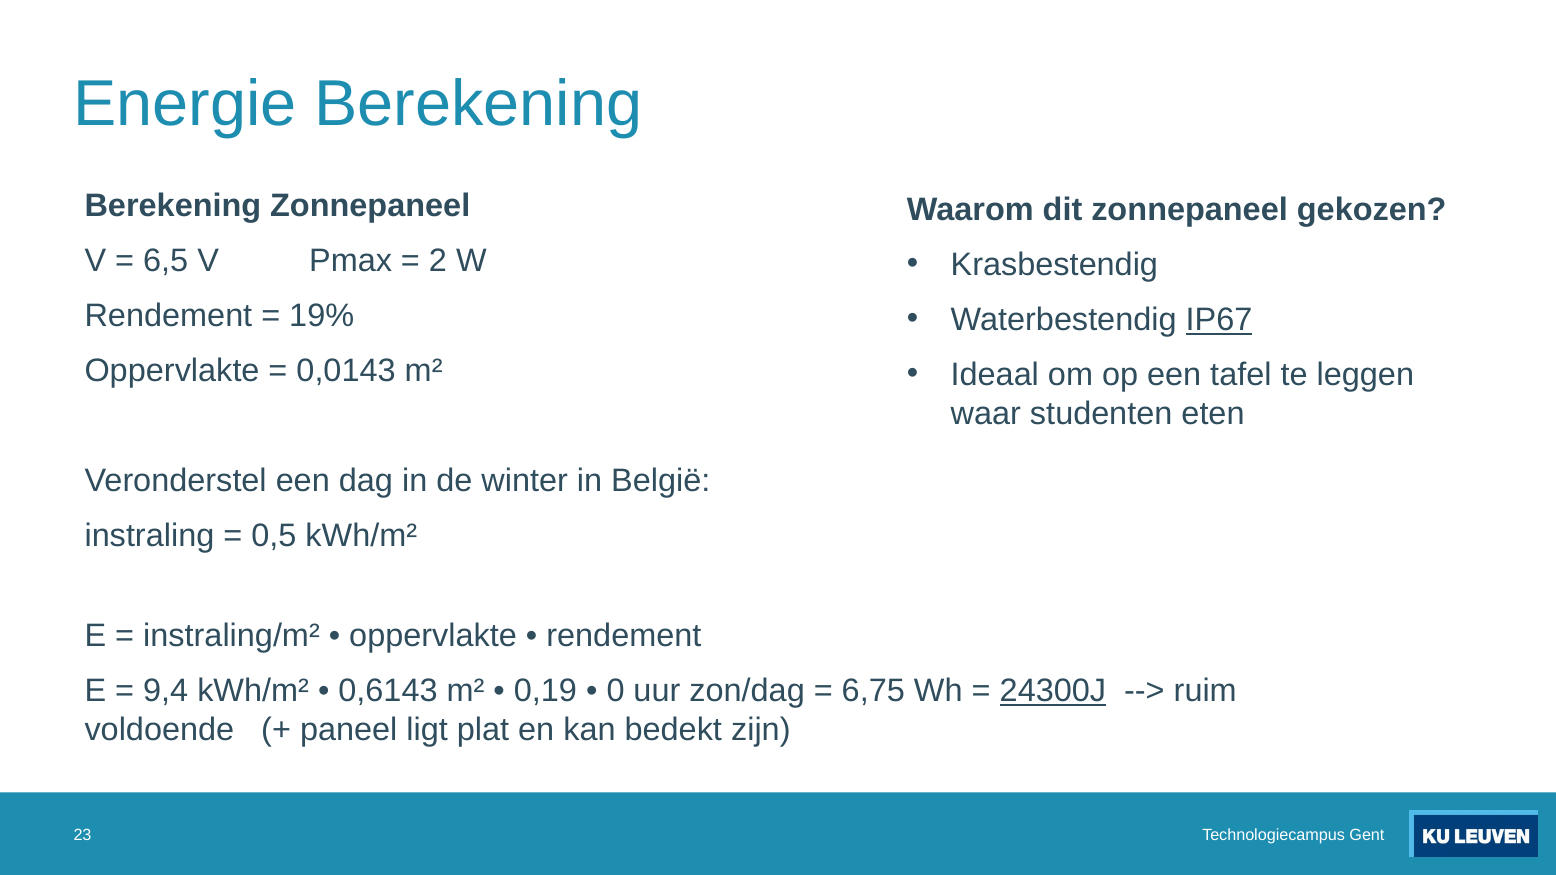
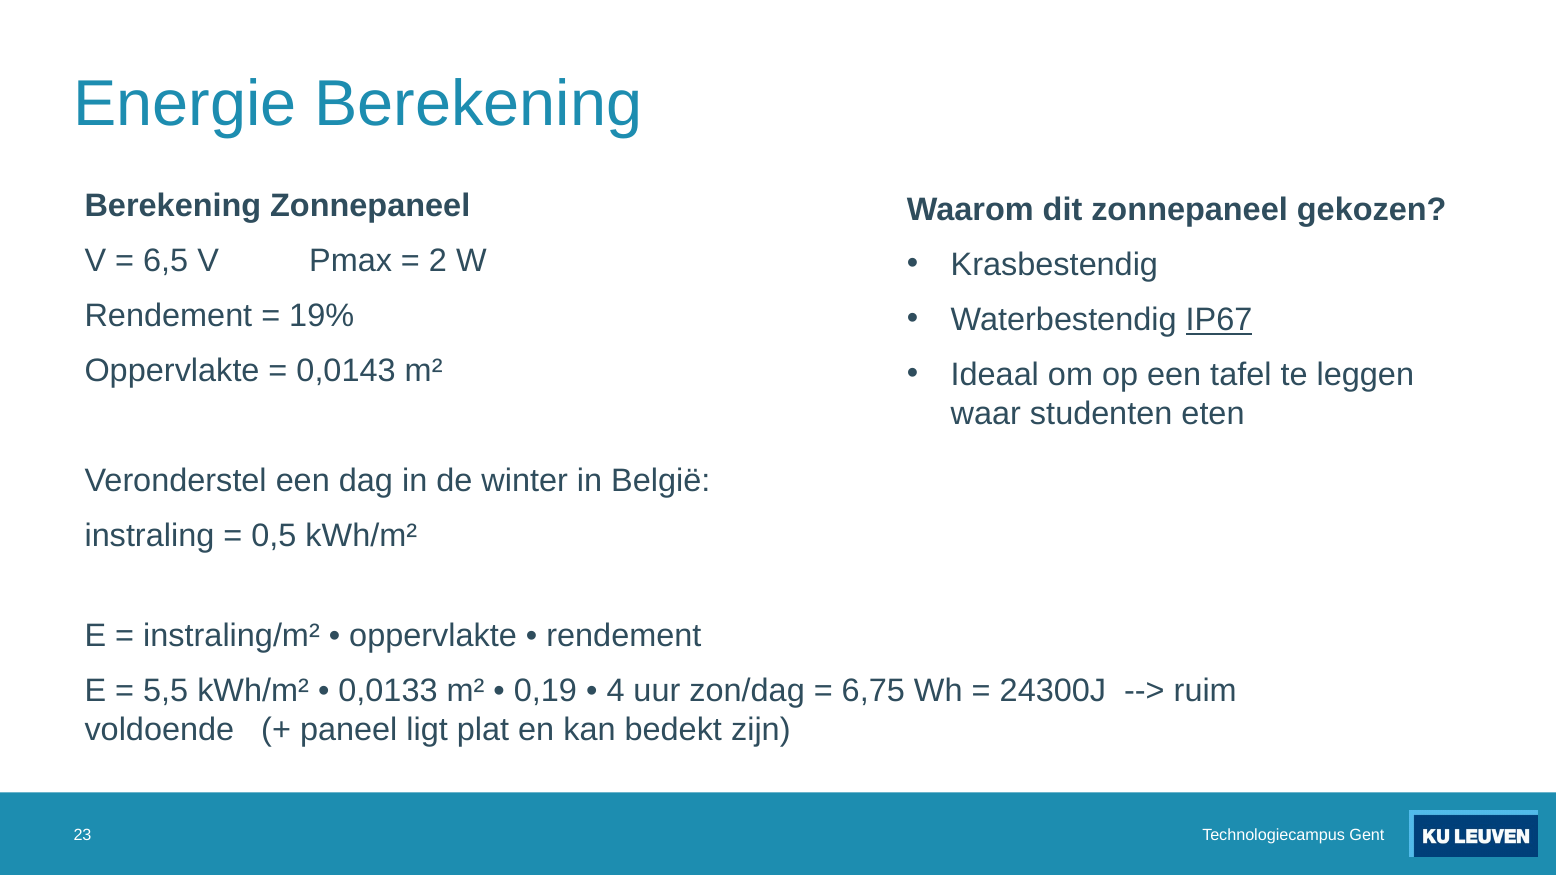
9,4: 9,4 -> 5,5 (166, 691)
0,6143: 0,6143 -> 0,0133 (388, 691)
0: 0 -> 4 (616, 691)
24300J underline: present -> none (1053, 691)
